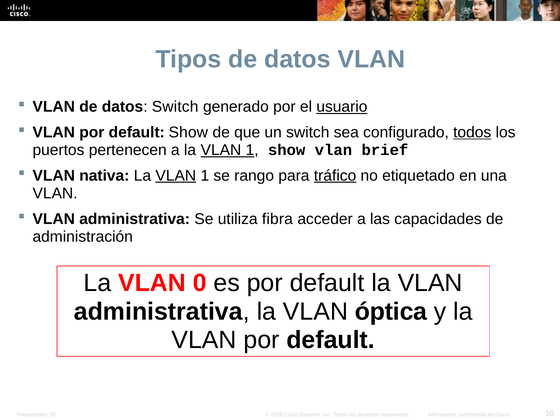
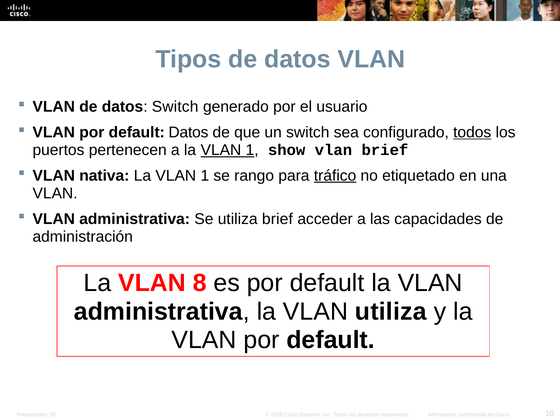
usuario underline: present -> none (342, 107)
default Show: Show -> Datos (188, 132)
VLAN underline: present -> none (176, 176)
utiliza fibra: fibra -> brief (277, 219)
0: 0 -> 8 (200, 283)
VLAN óptica: óptica -> utiliza (391, 311)
